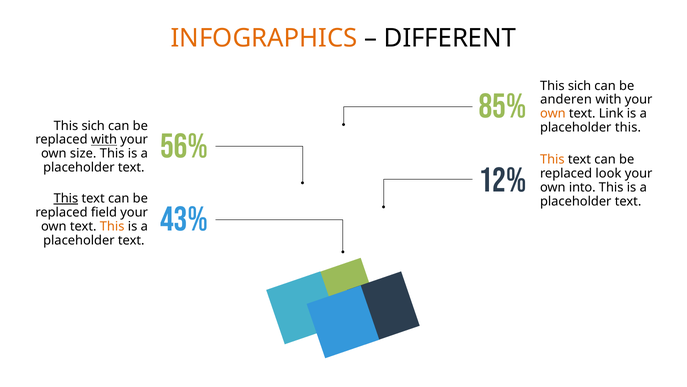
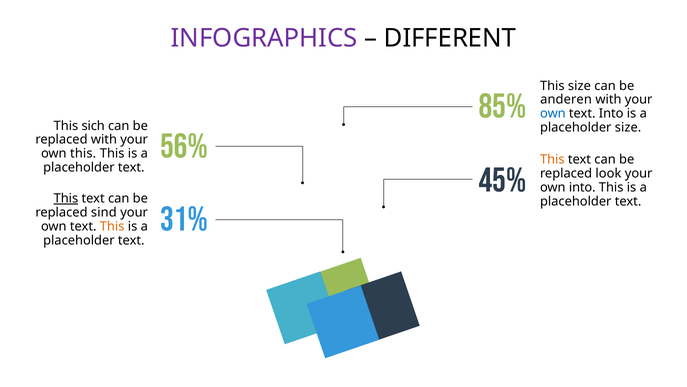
INFOGRAPHICS colour: orange -> purple (264, 38)
sich: sich -> size (579, 86)
own colour: orange -> blue (553, 114)
text Link: Link -> Into (611, 114)
placeholder this: this -> size (628, 127)
with underline: present -> none (104, 140)
own size: size -> this (83, 153)
12%: 12% -> 45% (503, 180)
43%: 43% -> 31% (184, 219)
field: field -> sind (104, 212)
